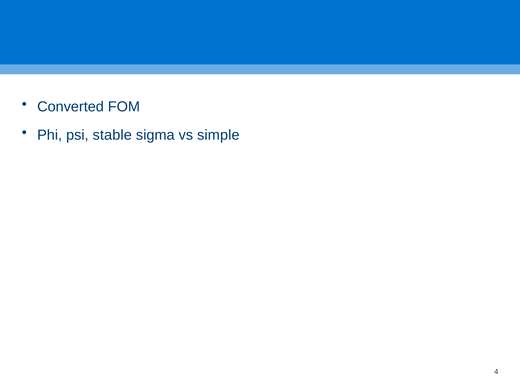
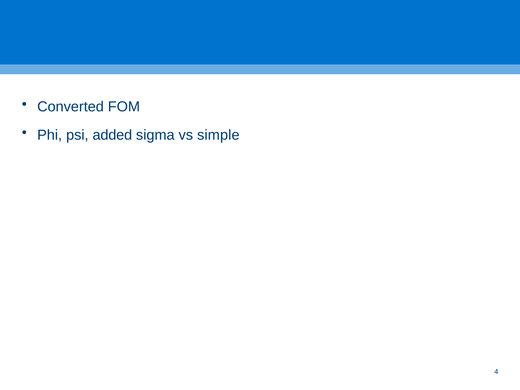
stable: stable -> added (112, 135)
